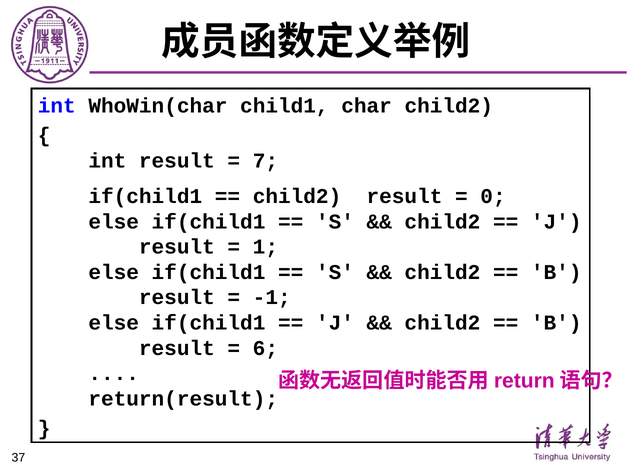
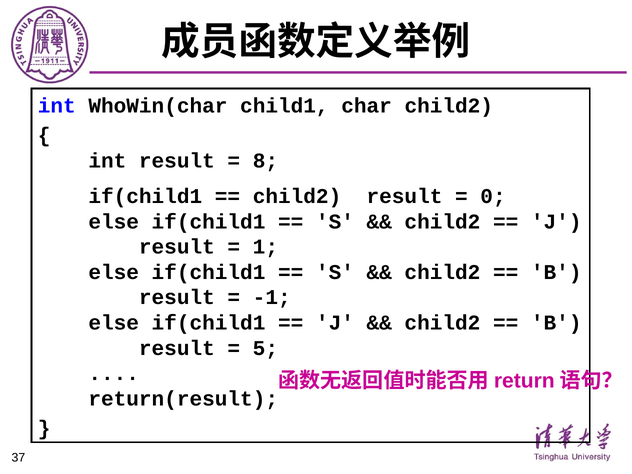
7: 7 -> 8 (265, 161)
6: 6 -> 5 (265, 348)
